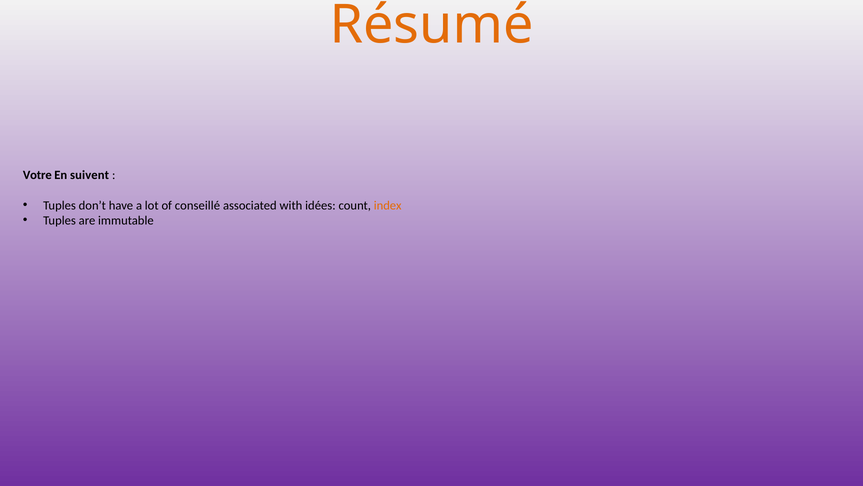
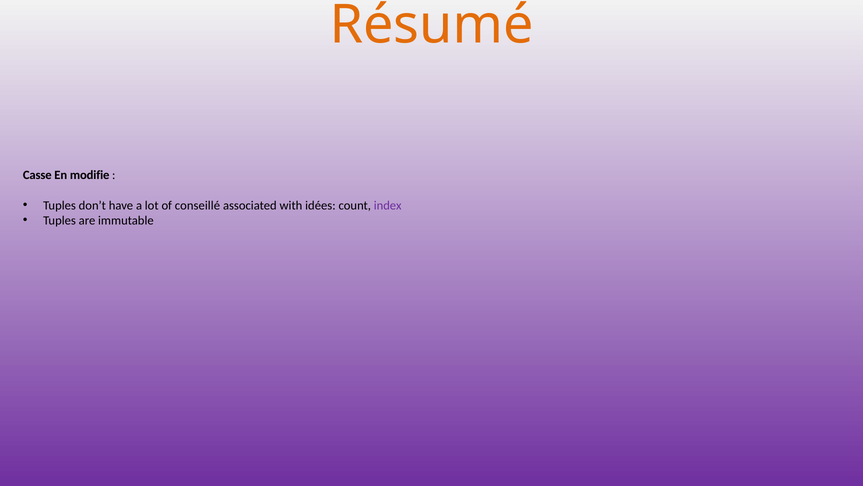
Votre: Votre -> Casse (37, 175)
suivent: suivent -> modifie (90, 175)
index colour: orange -> purple (388, 205)
